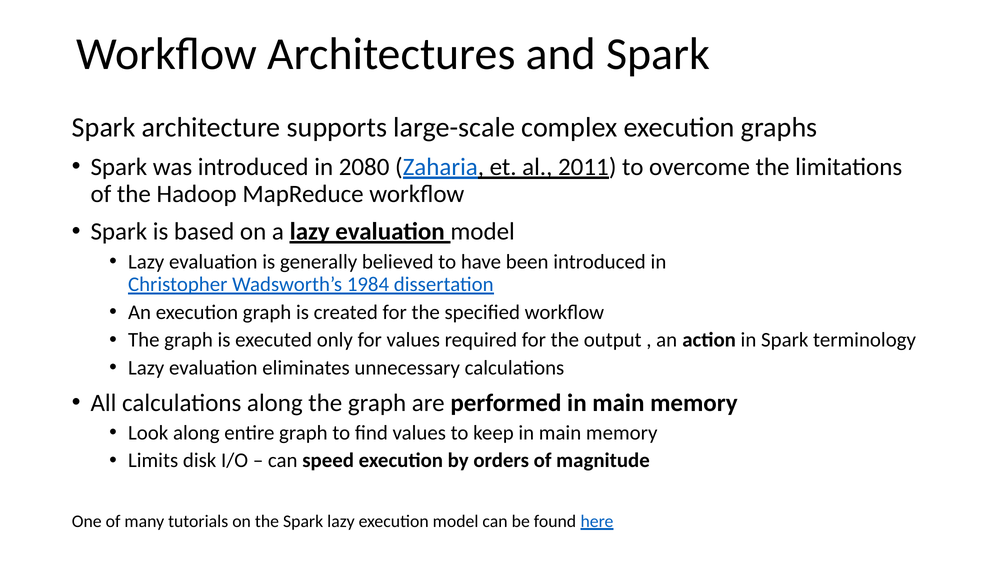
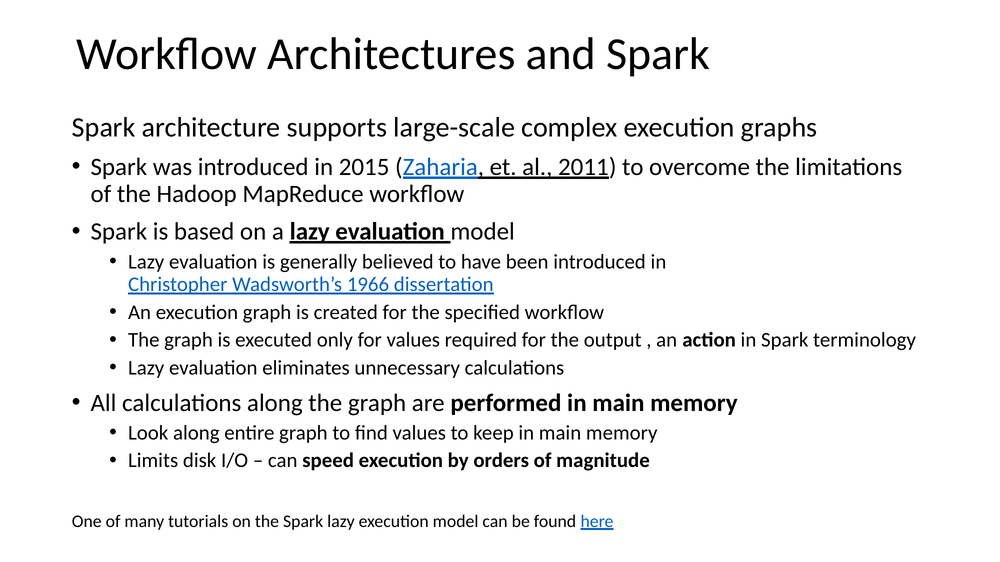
2080: 2080 -> 2015 (364, 167)
1984: 1984 -> 1966 (368, 285)
